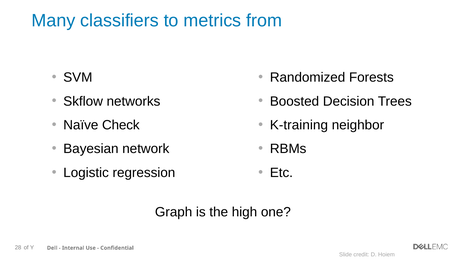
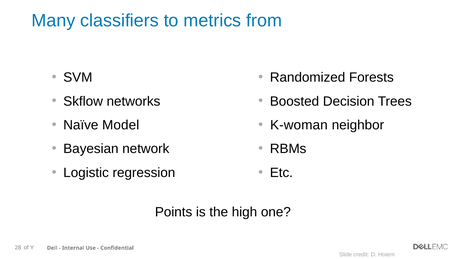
Check: Check -> Model (121, 125)
K-training: K-training -> K-woman (299, 125)
Graph: Graph -> Points (174, 212)
